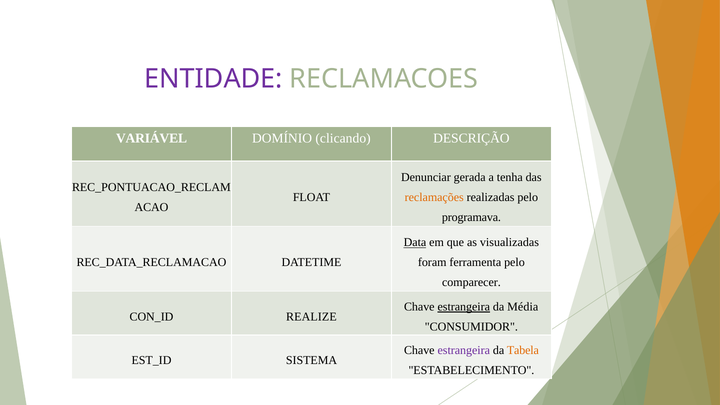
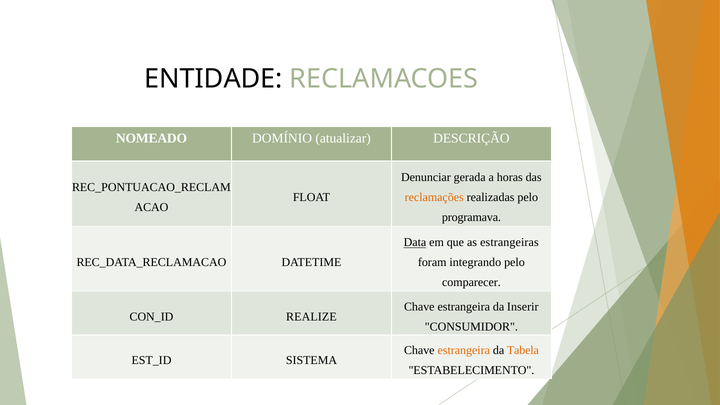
ENTIDADE colour: purple -> black (213, 79)
VARIÁVEL: VARIÁVEL -> NOMEADO (152, 138)
clicando: clicando -> atualizar (343, 138)
tenha: tenha -> horas (510, 177)
visualizadas: visualizadas -> estrangeiras (509, 242)
ferramenta: ferramenta -> integrando (475, 262)
estrangeira underline: present -> none (464, 307)
Média: Média -> Inserir (523, 307)
estrangeira colour: purple -> orange (464, 350)
